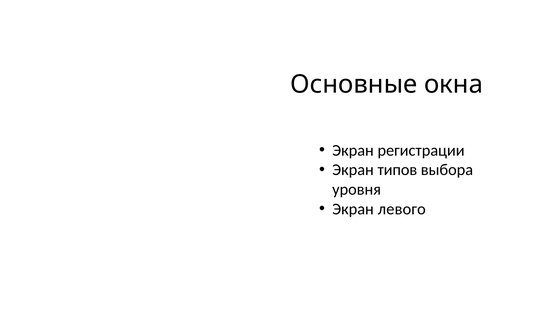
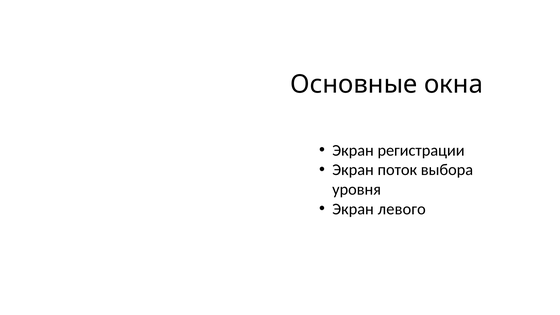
типов: типов -> поток (397, 170)
